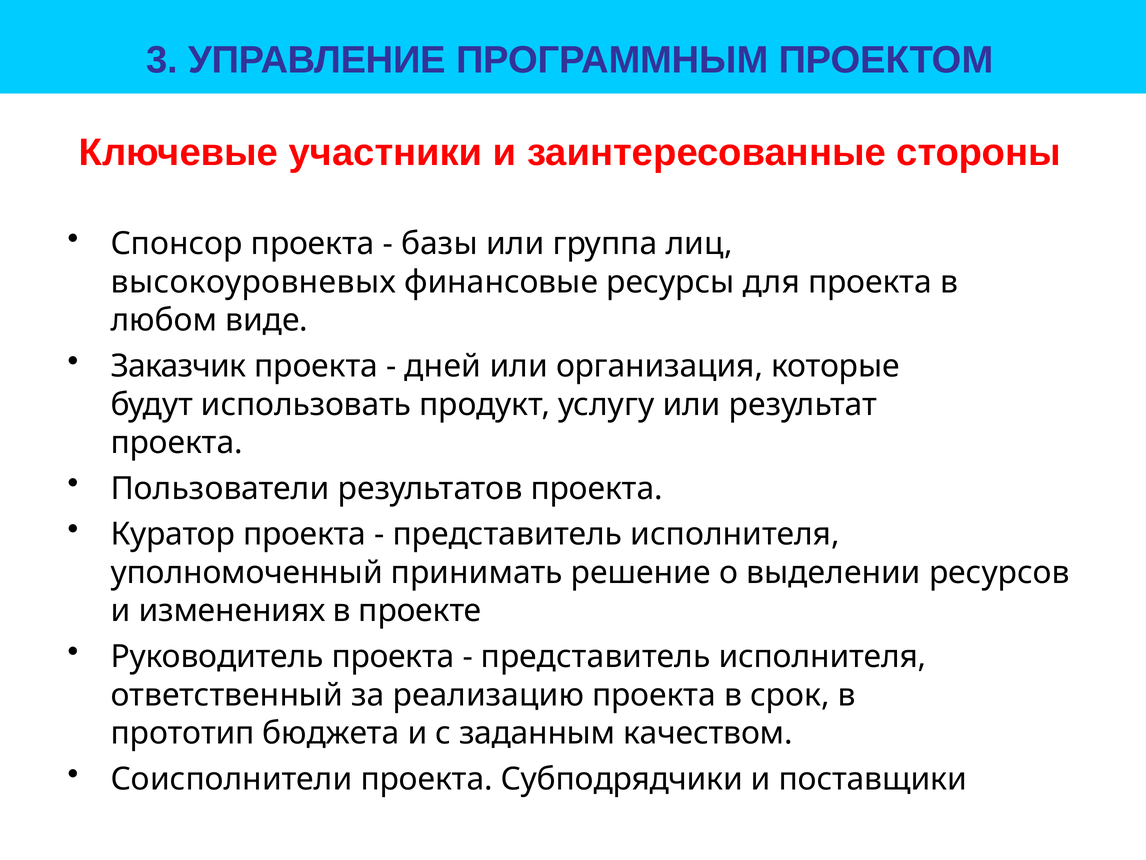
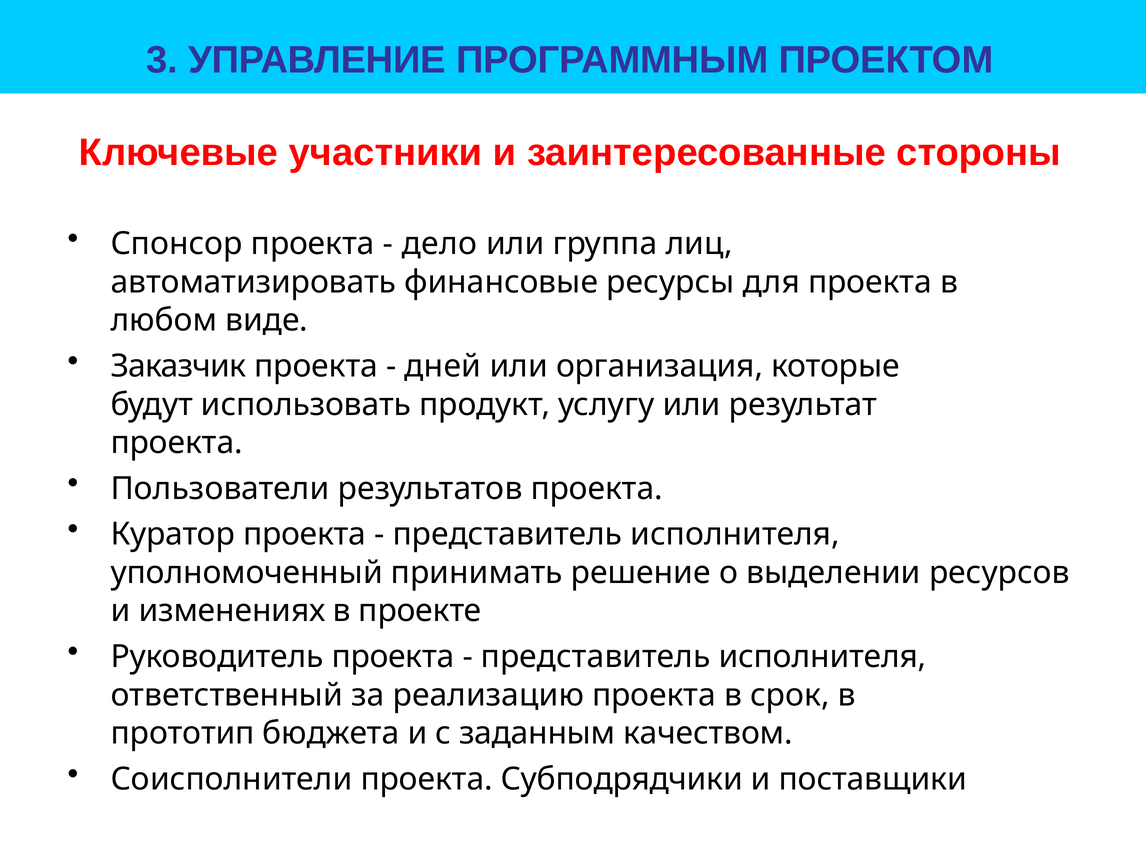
базы: базы -> дело (439, 244)
высокоуровневых: высокоуровневых -> автоматизировать (253, 282)
